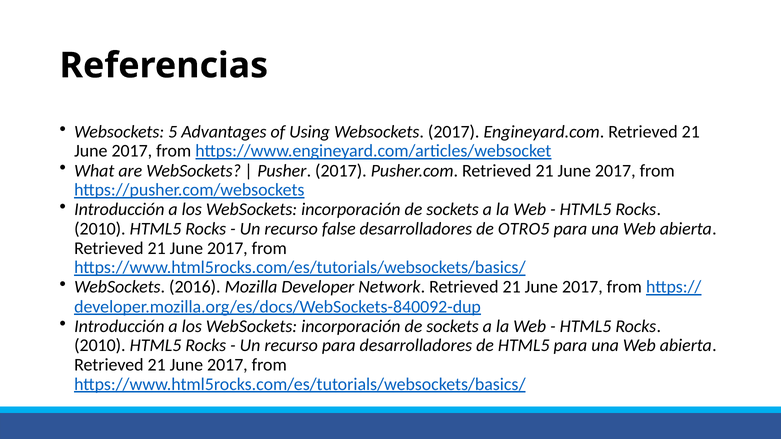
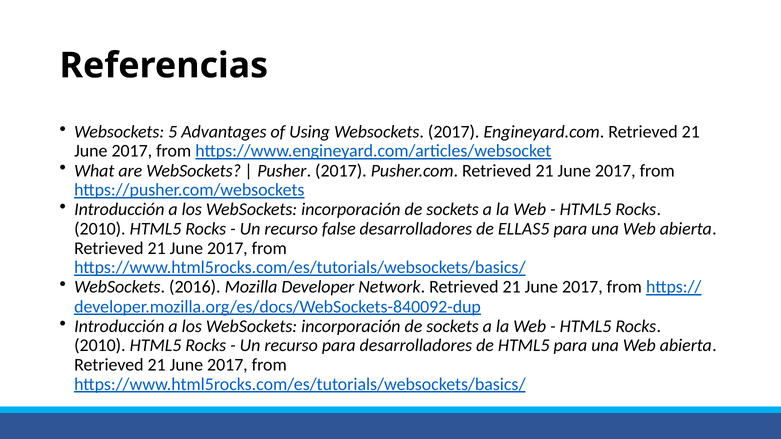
OTRO5: OTRO5 -> ELLAS5 (524, 229)
